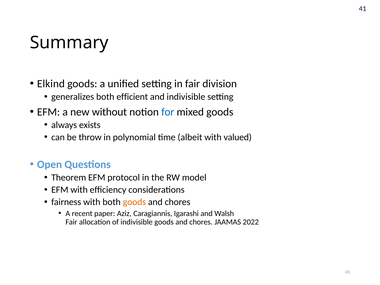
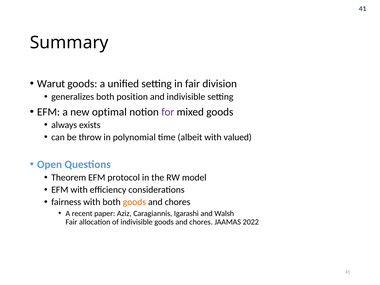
Elkind: Elkind -> Warut (51, 84)
efficient: efficient -> position (132, 97)
without: without -> optimal (109, 112)
for colour: blue -> purple (168, 112)
